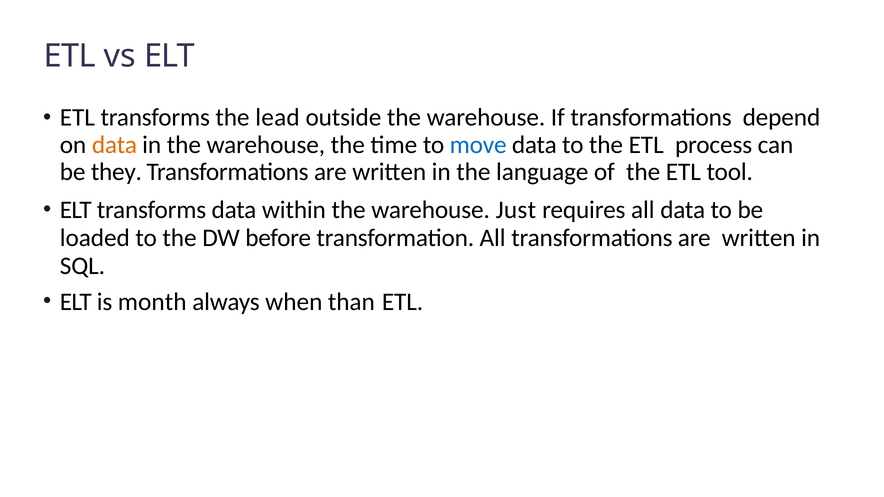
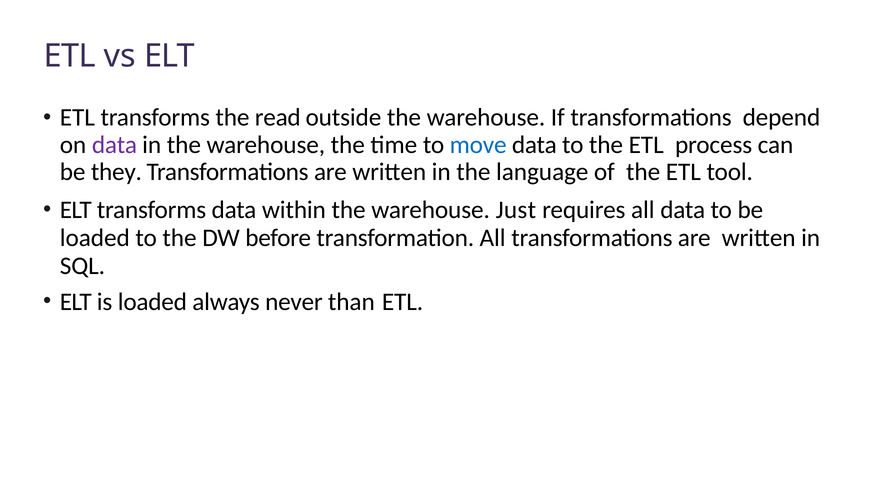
lead: lead -> read (278, 118)
data colour: orange -> purple (114, 145)
is month: month -> loaded (152, 302)
when: when -> never (294, 302)
